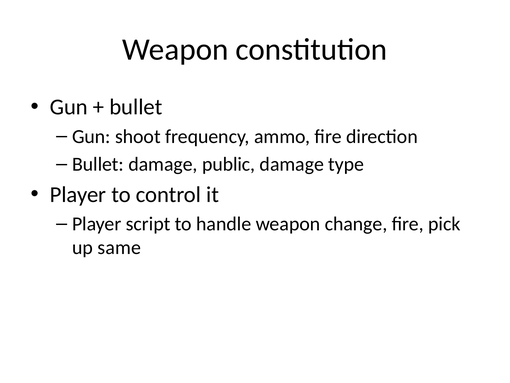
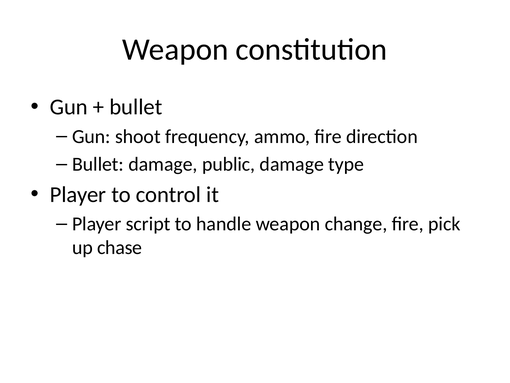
same: same -> chase (120, 247)
